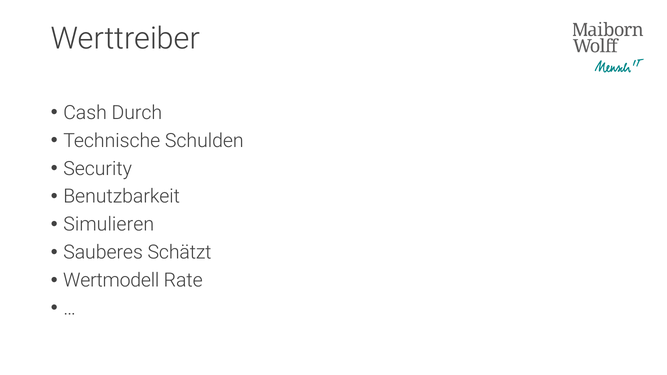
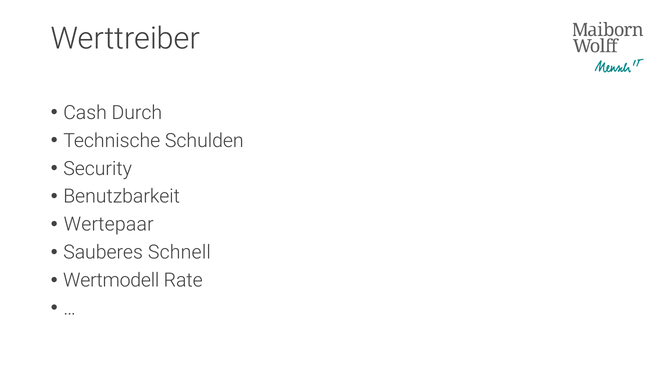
Simulieren: Simulieren -> Wertepaar (109, 225)
Schätzt: Schätzt -> Schnell (179, 253)
